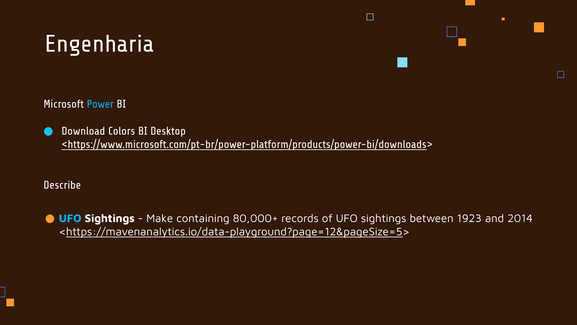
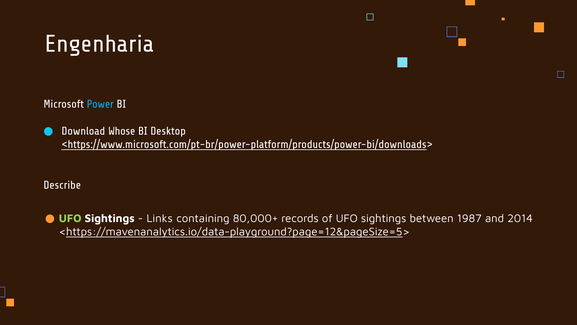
Colors: Colors -> Whose (122, 131)
UFO colour: light blue -> light green (70, 218)
Make: Make -> Links (160, 218)
1923: 1923 -> 1987 (469, 218)
